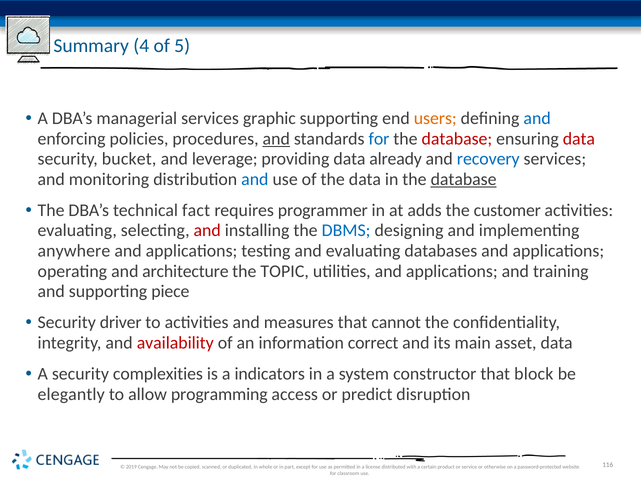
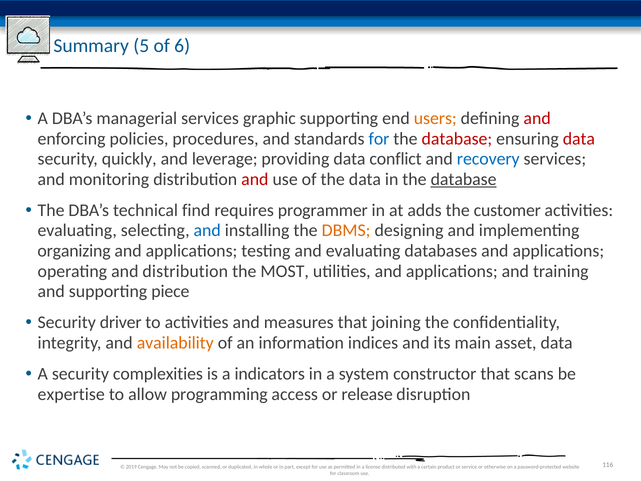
4: 4 -> 5 (141, 46)
5: 5 -> 6 (182, 46)
and colour: blue -> red (537, 118)
and underline: present -> none (276, 139)
bucket: bucket -> quickly (129, 159)
already: already -> conflict (396, 159)
and colour: blue -> red (255, 179)
fact: fact -> find (196, 210)
and colour: red -> blue (207, 230)
DBMS colour: blue -> orange (346, 230)
anywhere: anywhere -> organizing (74, 251)
and architecture: architecture -> distribution (185, 271)
TOPIC: TOPIC -> MOST (285, 271)
cannot: cannot -> joining (396, 322)
availability colour: red -> orange (175, 343)
correct: correct -> indices (373, 343)
block: block -> scans (534, 374)
elegantly: elegantly -> expertise (71, 394)
predict: predict -> release (367, 394)
